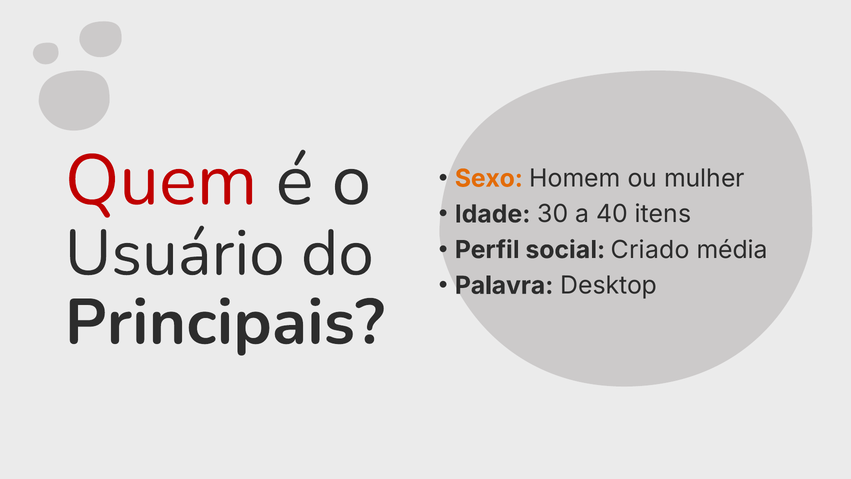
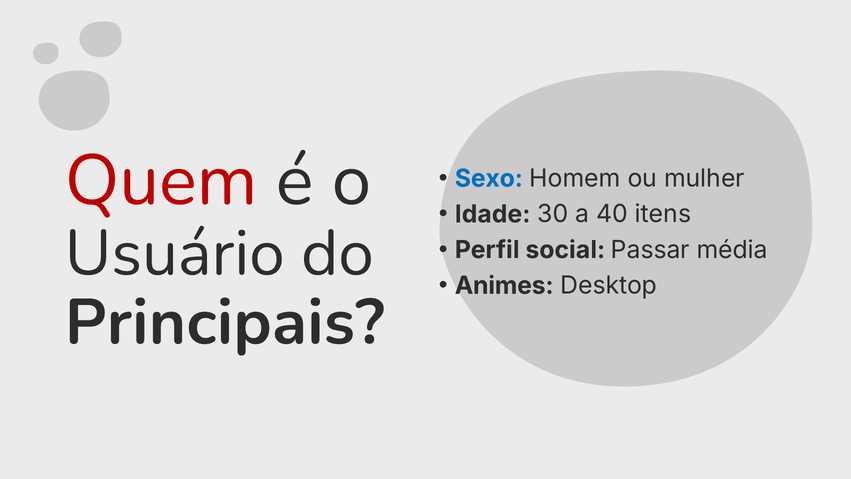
Sexo colour: orange -> blue (489, 178)
Criado: Criado -> Passar (650, 250)
Palavra: Palavra -> Animes (504, 285)
